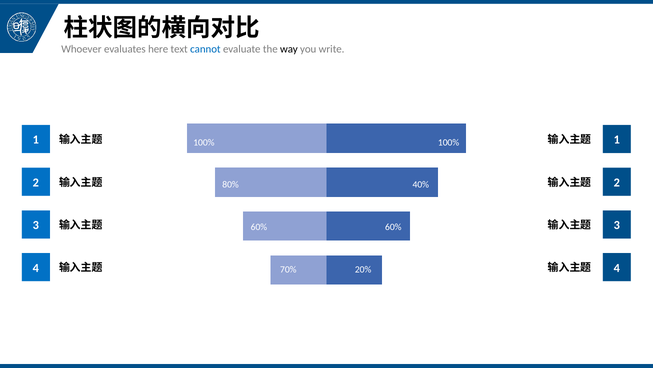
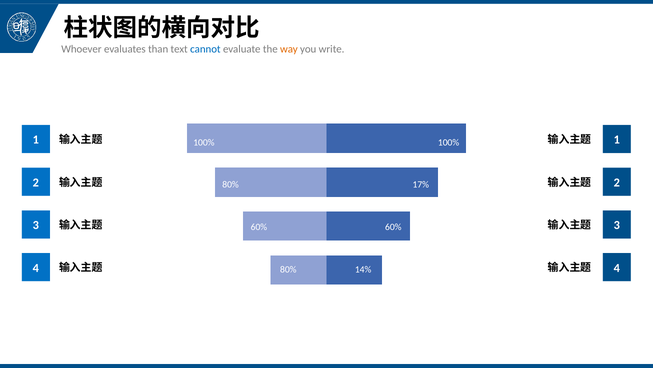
here: here -> than (158, 49)
way colour: black -> orange (289, 49)
40%: 40% -> 17% (421, 185)
70%: 70% -> 80% (288, 269)
20%: 20% -> 14% (363, 269)
